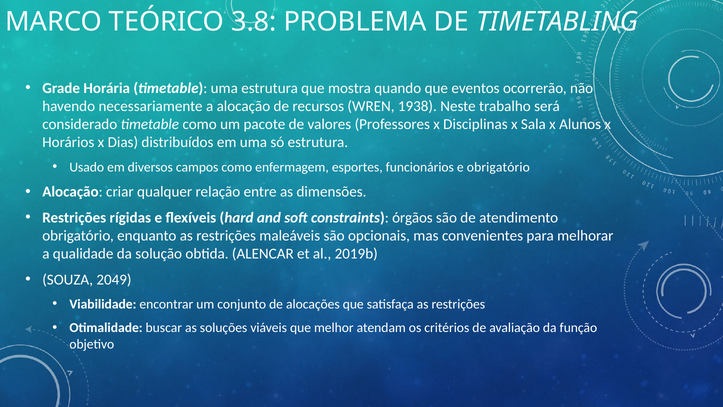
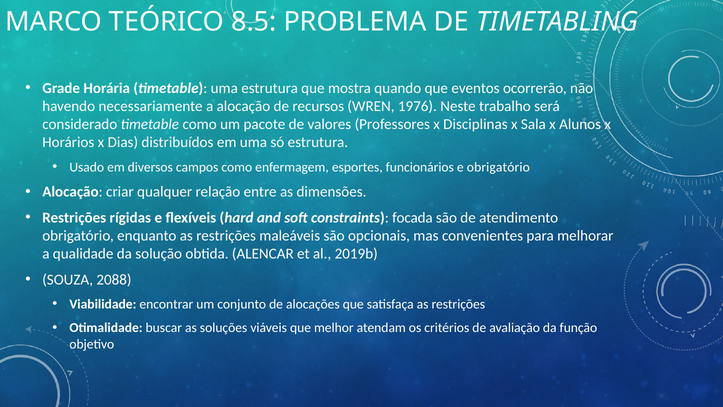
3.8: 3.8 -> 8.5 (254, 22)
1938: 1938 -> 1976 (417, 106)
órgãos: órgãos -> focada (412, 217)
2049: 2049 -> 2088 (114, 279)
